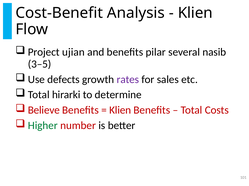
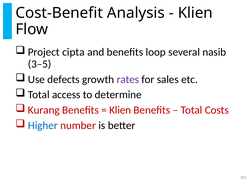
ujian: ujian -> cipta (73, 52)
pilar: pilar -> loop (156, 52)
hirarki: hirarki -> access (66, 95)
Believe: Believe -> Kurang (44, 111)
Higher colour: green -> blue (43, 126)
